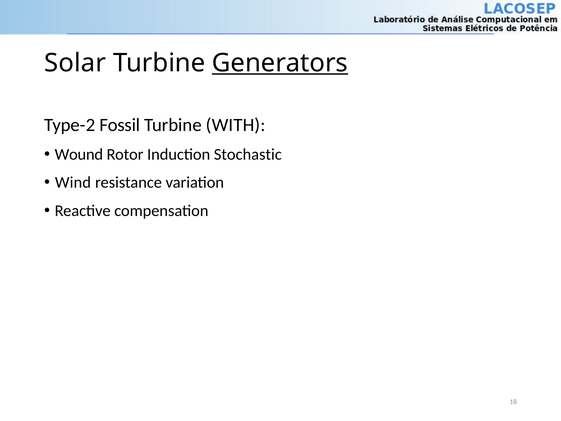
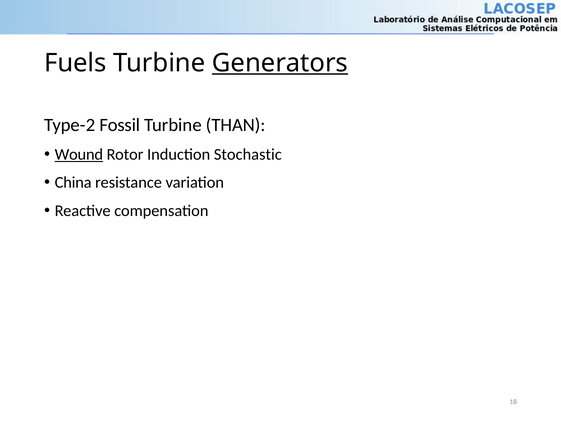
Solar: Solar -> Fuels (75, 63)
WITH: WITH -> THAN (236, 125)
Wound underline: none -> present (79, 154)
Wind: Wind -> China (73, 182)
